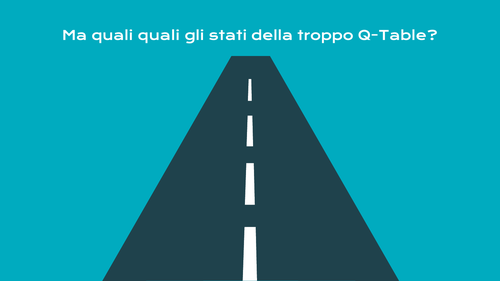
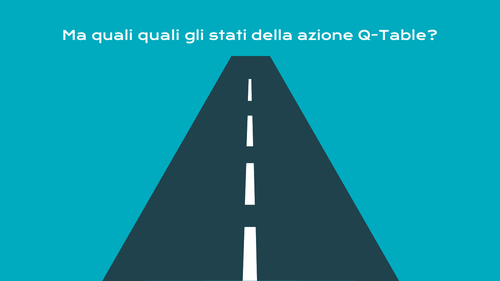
troppo: troppo -> azione (325, 36)
